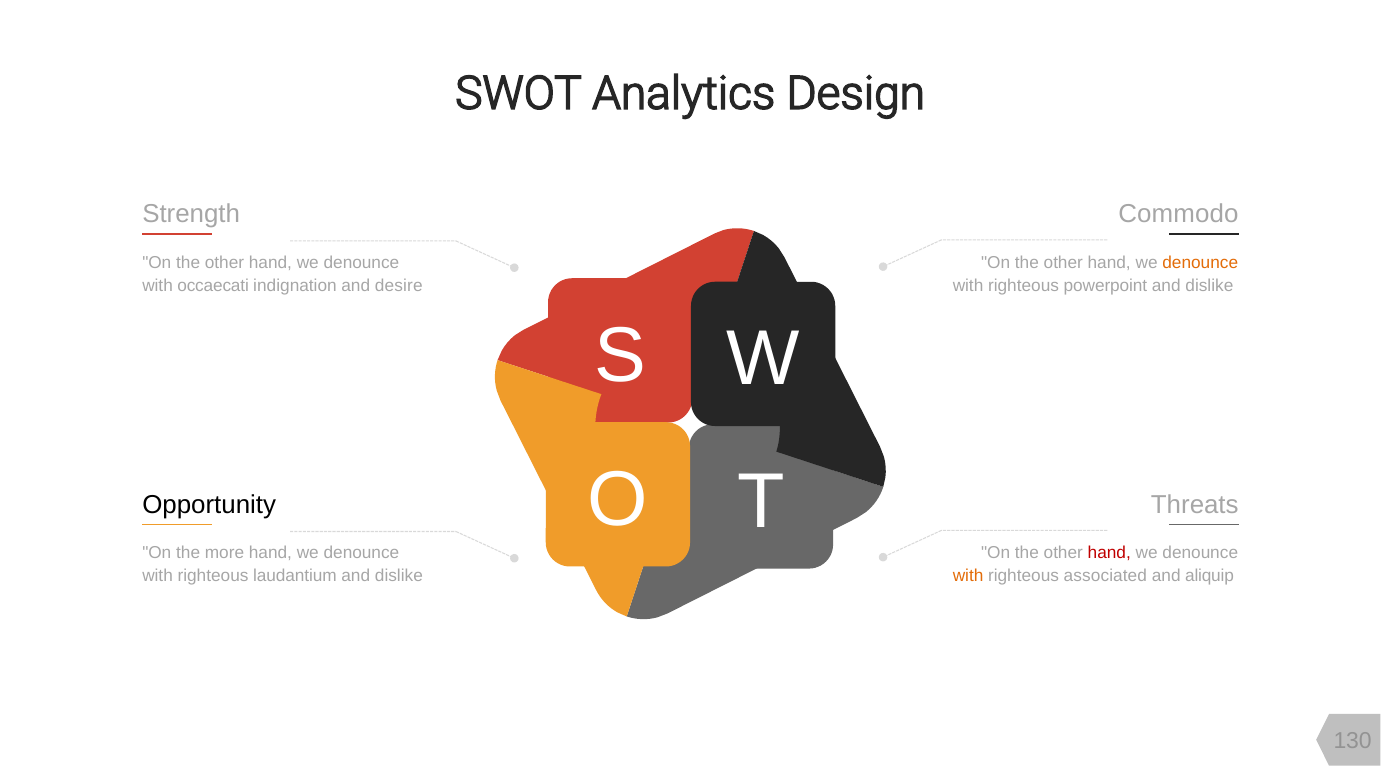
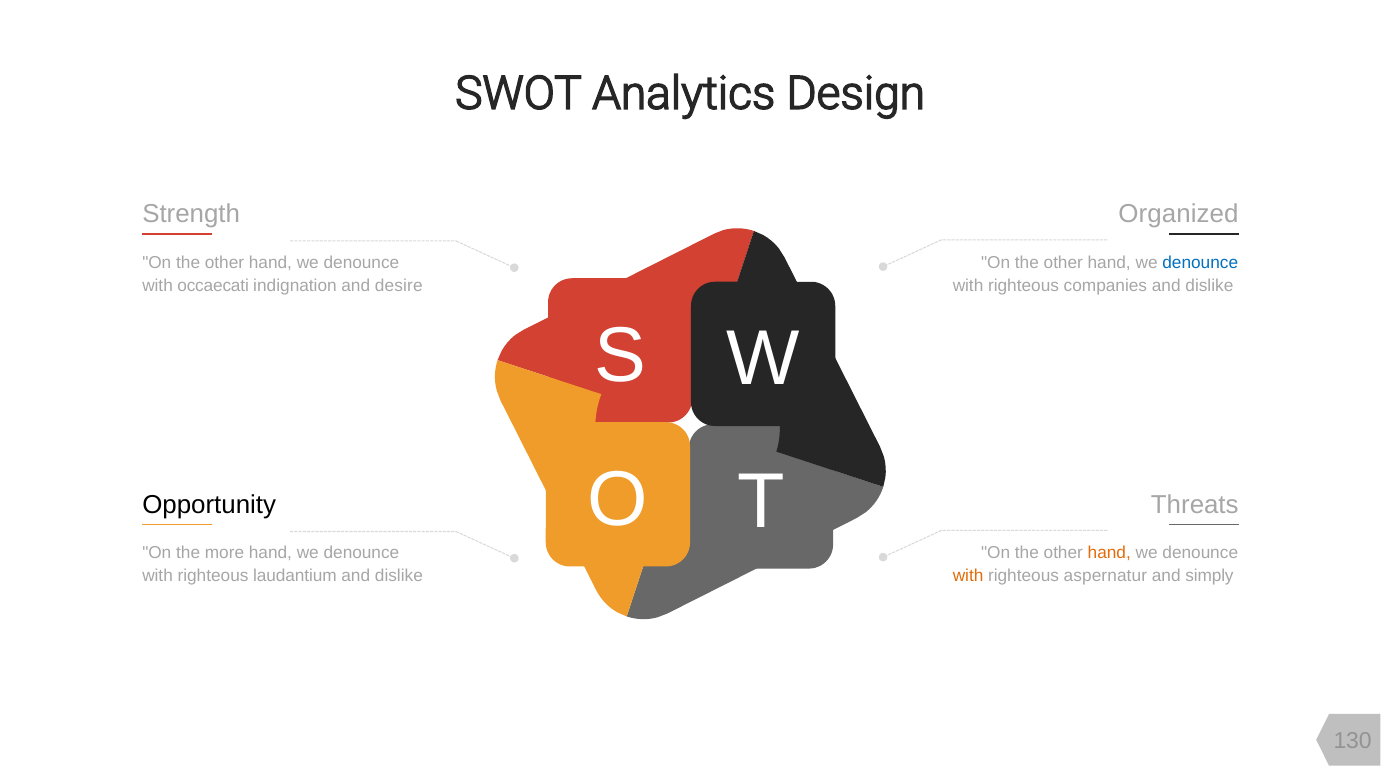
Commodo: Commodo -> Organized (1178, 214)
denounce colour: orange -> blue (1200, 263)
powerpoint: powerpoint -> companies (1105, 286)
hand colour: red -> orange (1109, 553)
associated: associated -> aspernatur (1105, 576)
aliquip: aliquip -> simply (1209, 576)
